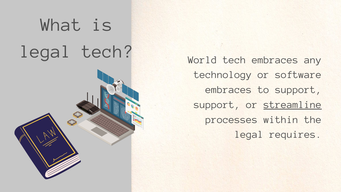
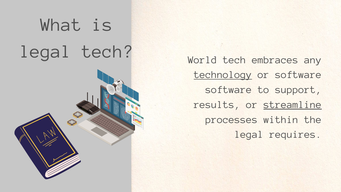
technology underline: none -> present (223, 75)
embraces: embraces -> software (229, 90)
support: support -> results (217, 104)
